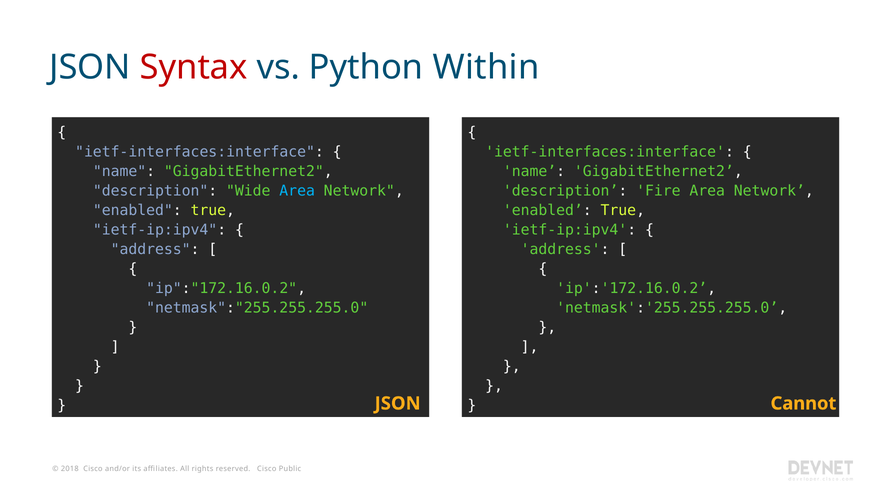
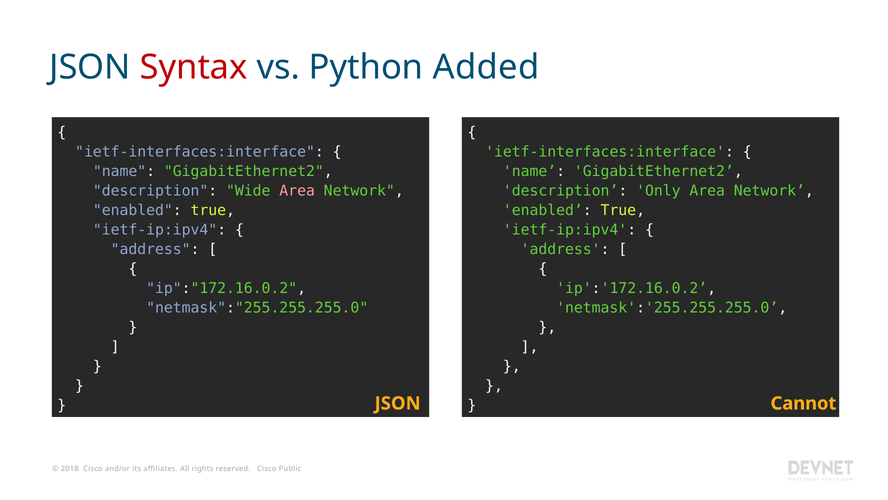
Within: Within -> Added (486, 67)
Area colour: light blue -> pink (297, 191)
Fire: Fire -> Only (658, 191)
